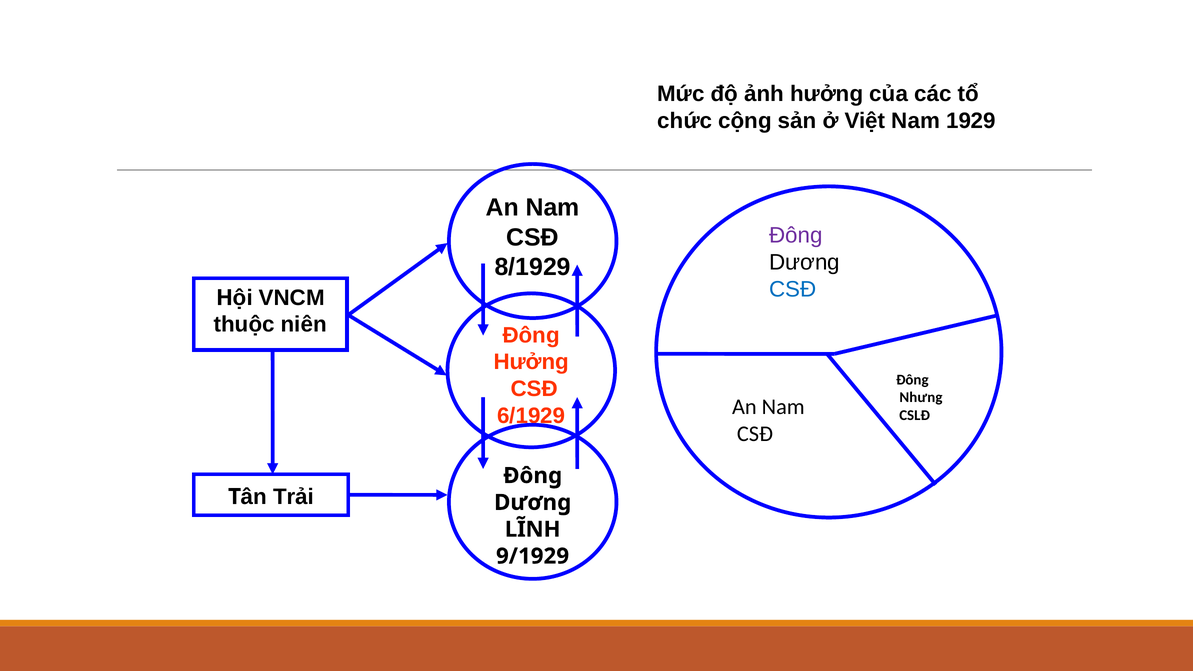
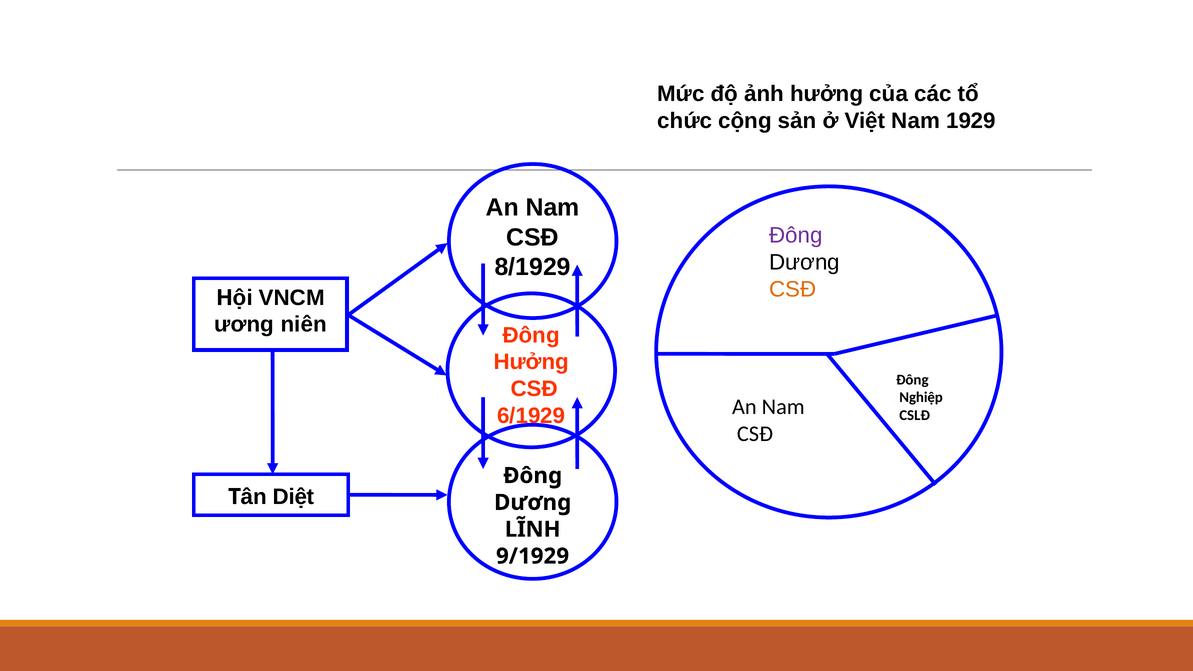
CSĐ colour: blue -> orange (793, 289)
thuộc: thuộc -> ương (244, 325)
Nhưng: Nhưng -> Nghiệp (921, 398)
Trải: Trải -> Diệt (294, 497)
